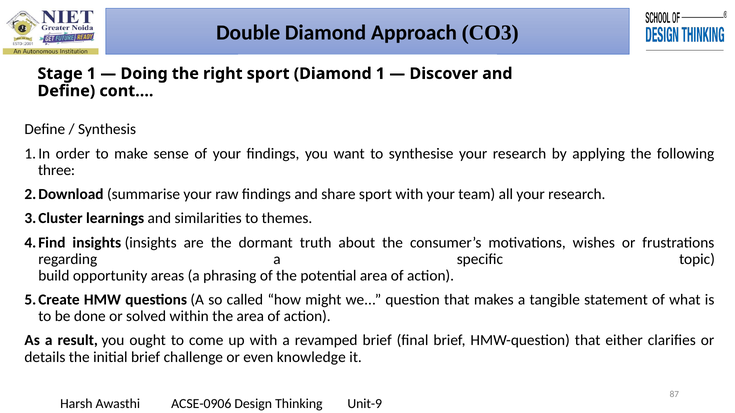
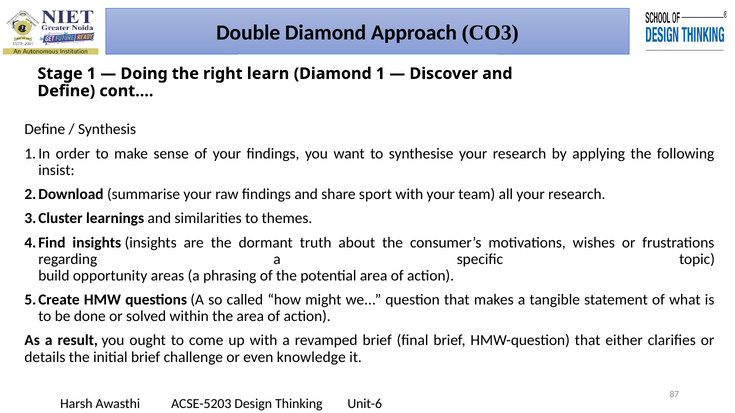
right sport: sport -> learn (268, 74)
three: three -> insist (56, 170)
ACSE-0906: ACSE-0906 -> ACSE-5203 (201, 404)
Unit-9: Unit-9 -> Unit-6 (365, 404)
